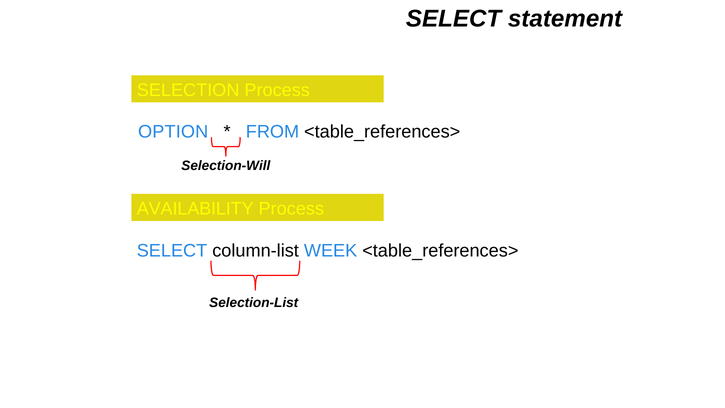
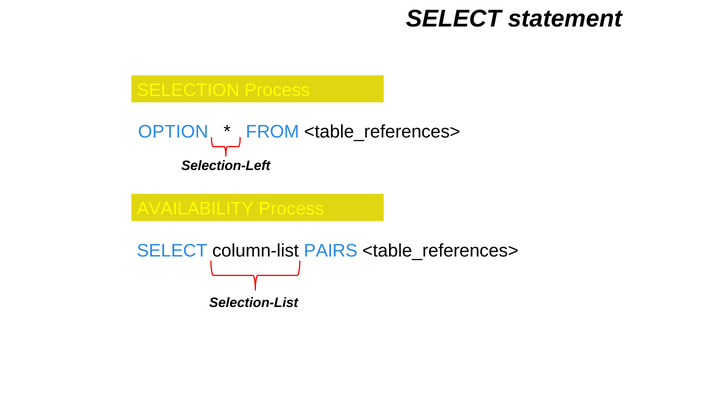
Selection-Will: Selection-Will -> Selection-Left (226, 166)
WEEK: WEEK -> PAIRS (331, 250)
